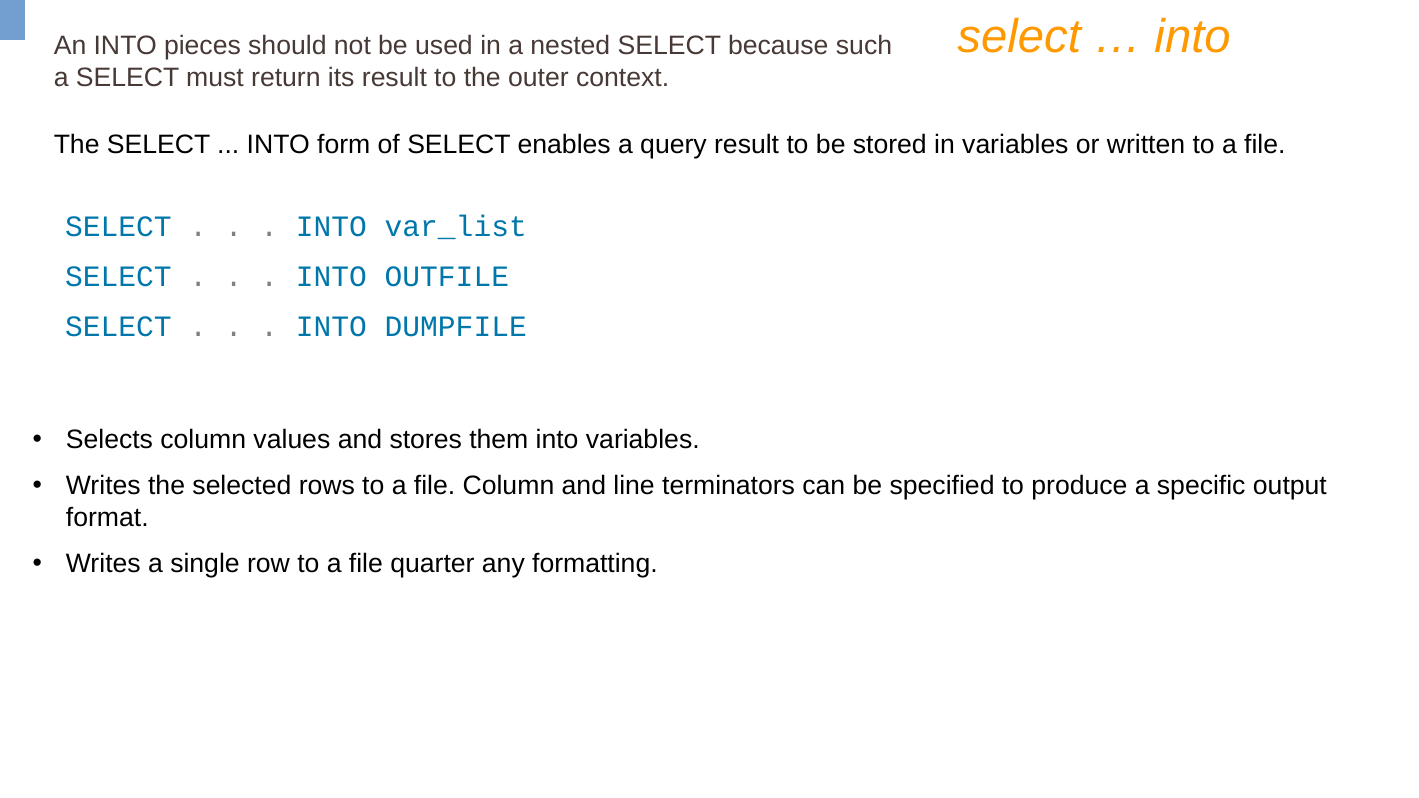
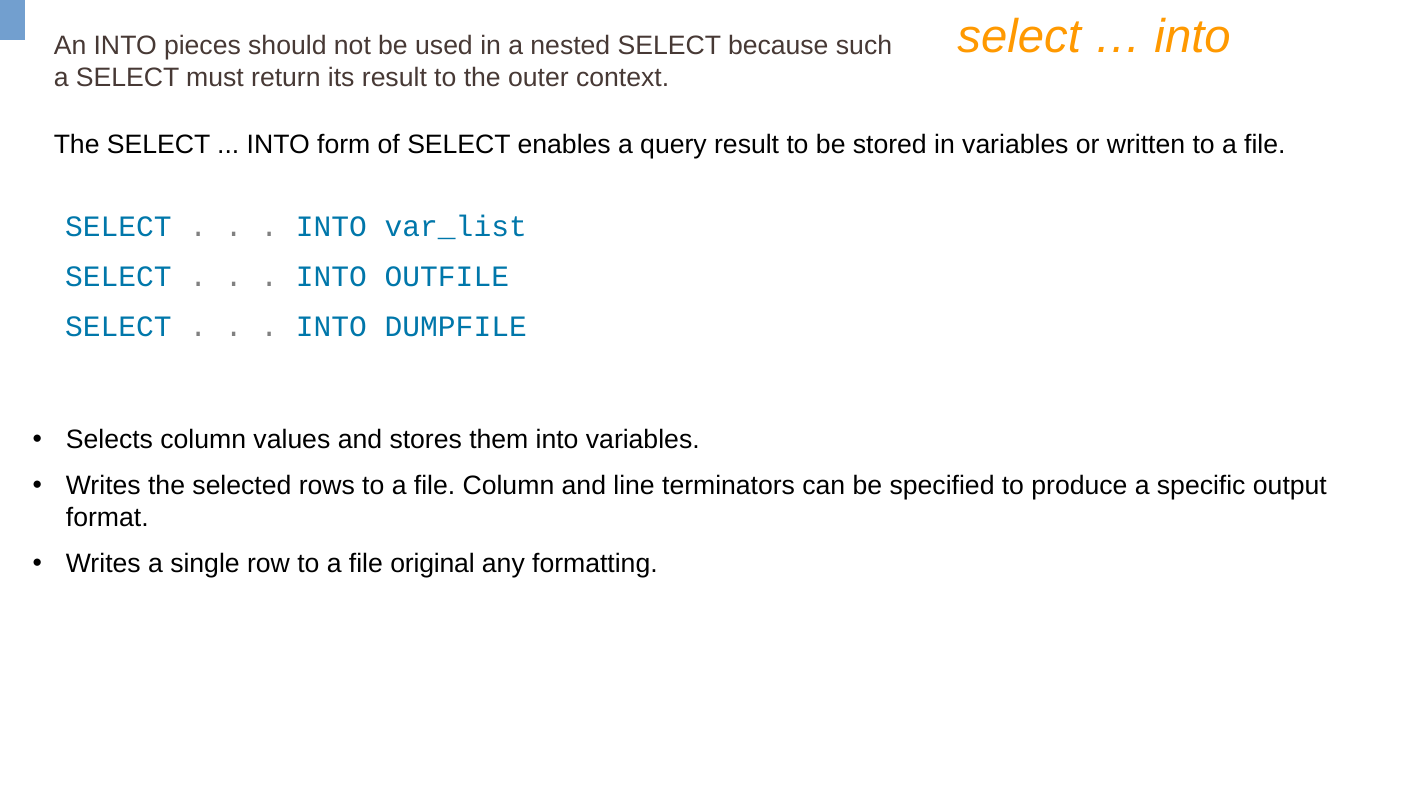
quarter: quarter -> original (433, 564)
